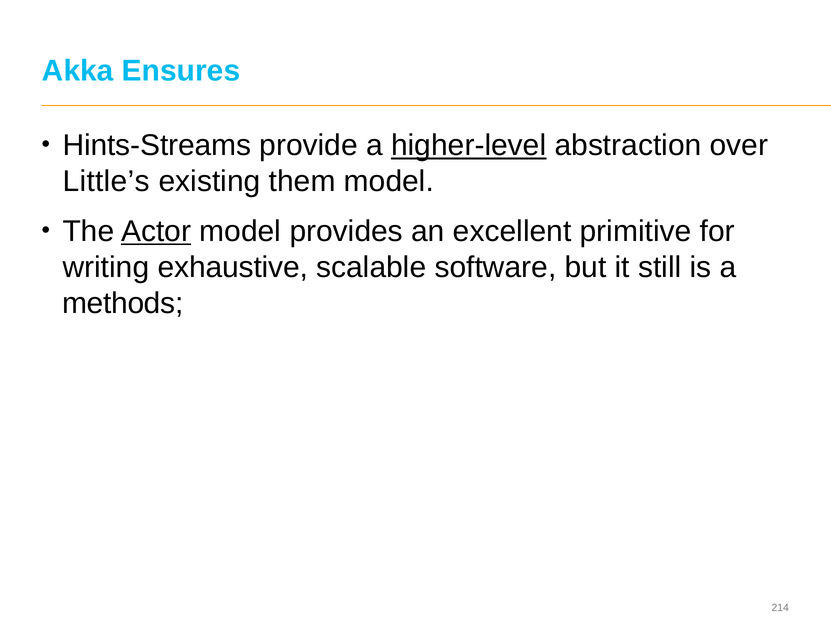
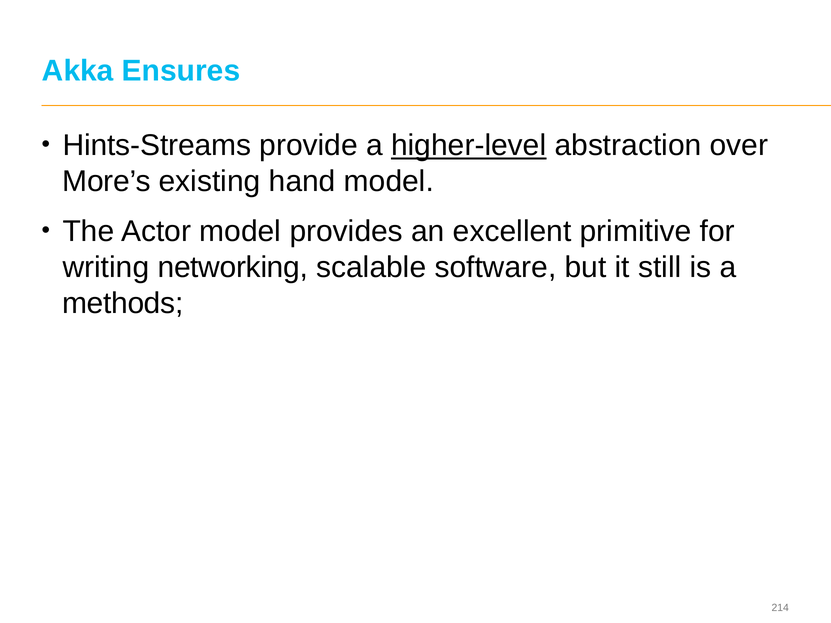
Little’s: Little’s -> More’s (107, 182)
them: them -> hand (302, 182)
Actor underline: present -> none (156, 231)
exhaustive: exhaustive -> networking (233, 267)
